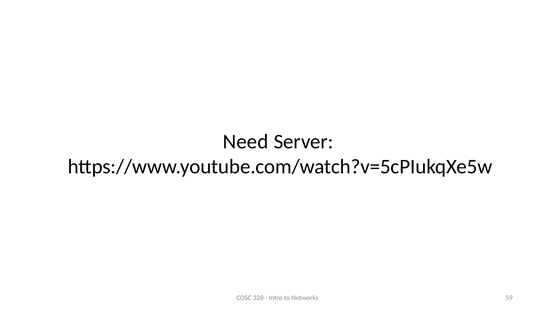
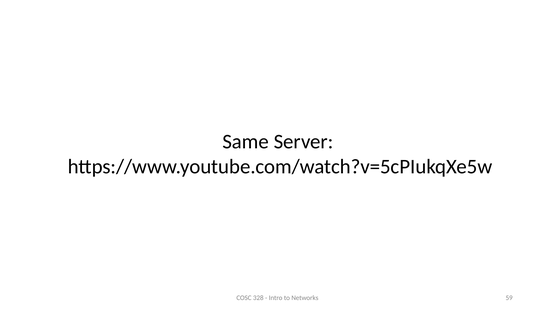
Need: Need -> Same (246, 142)
